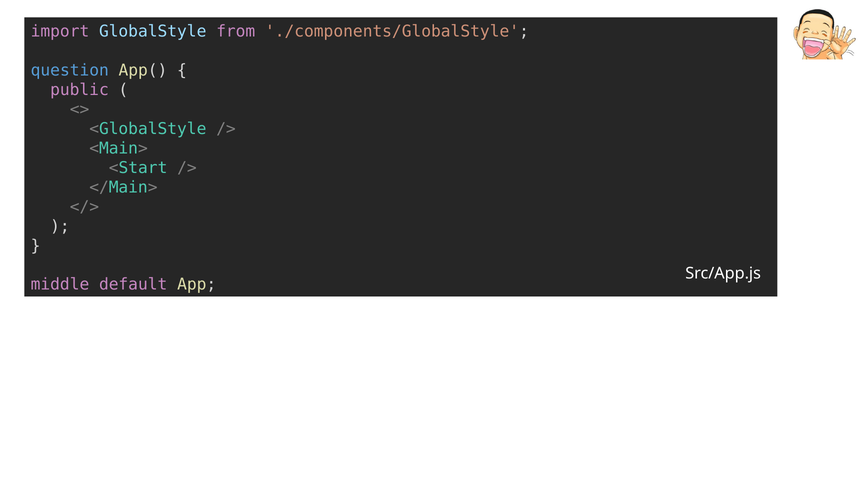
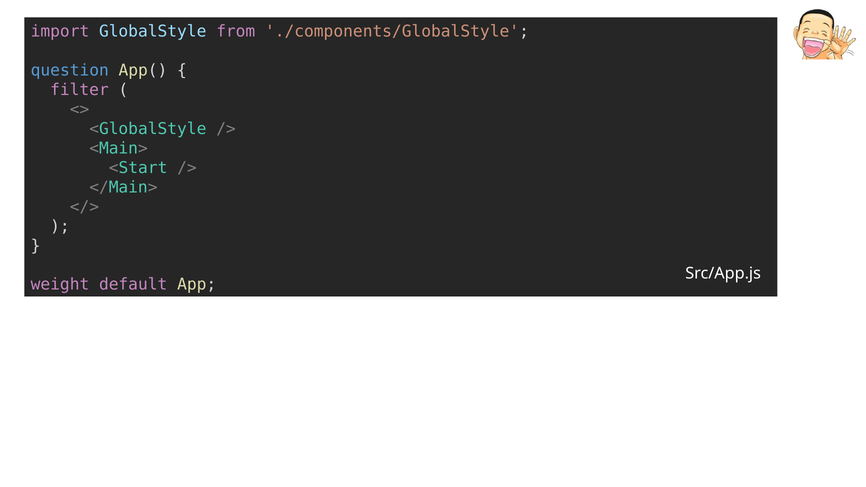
public: public -> filter (79, 90)
middle: middle -> weight (60, 285)
